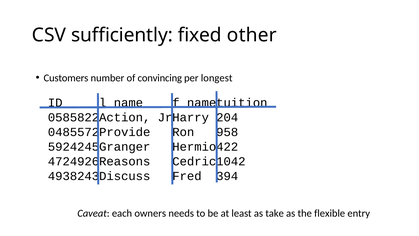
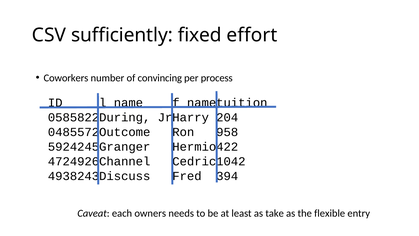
other: other -> effort (252, 35)
Customers: Customers -> Coworkers (66, 78)
longest: longest -> process (217, 78)
0585822Action: 0585822Action -> 0585822During (99, 117)
0485572Provide: 0485572Provide -> 0485572Outcome (99, 132)
4724926Reasons: 4724926Reasons -> 4724926Channel (99, 161)
